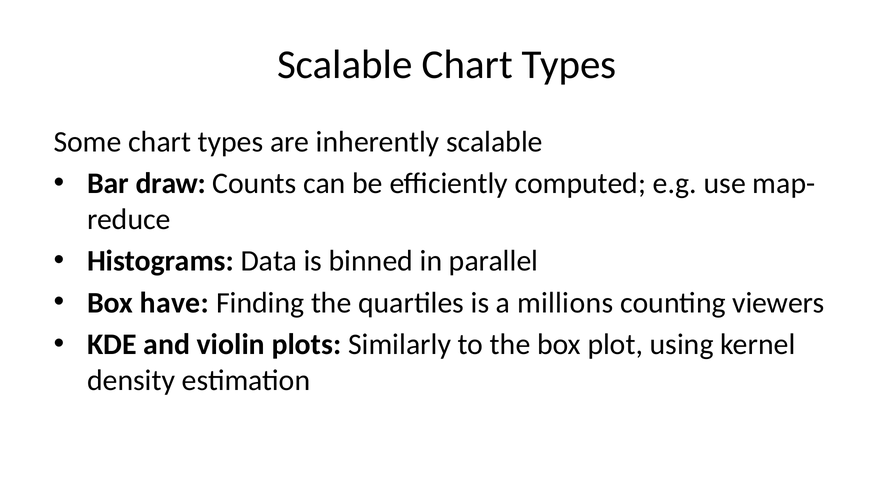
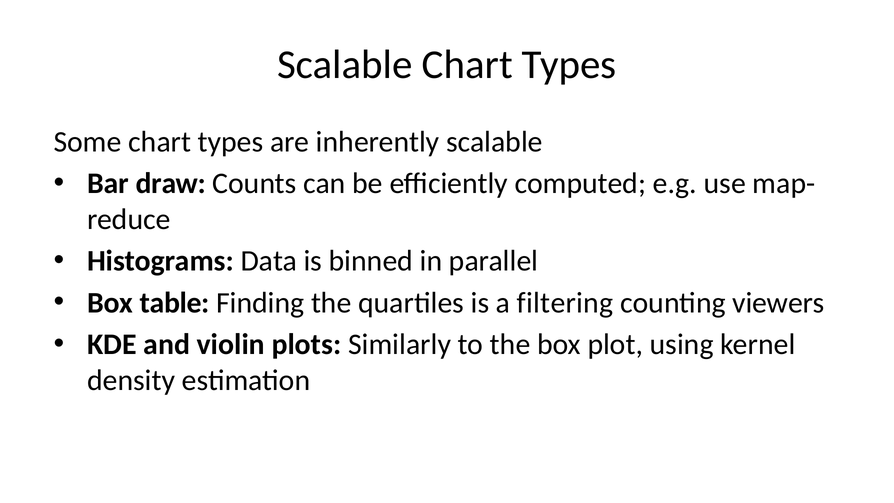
have: have -> table (175, 303)
millions: millions -> filtering (565, 303)
